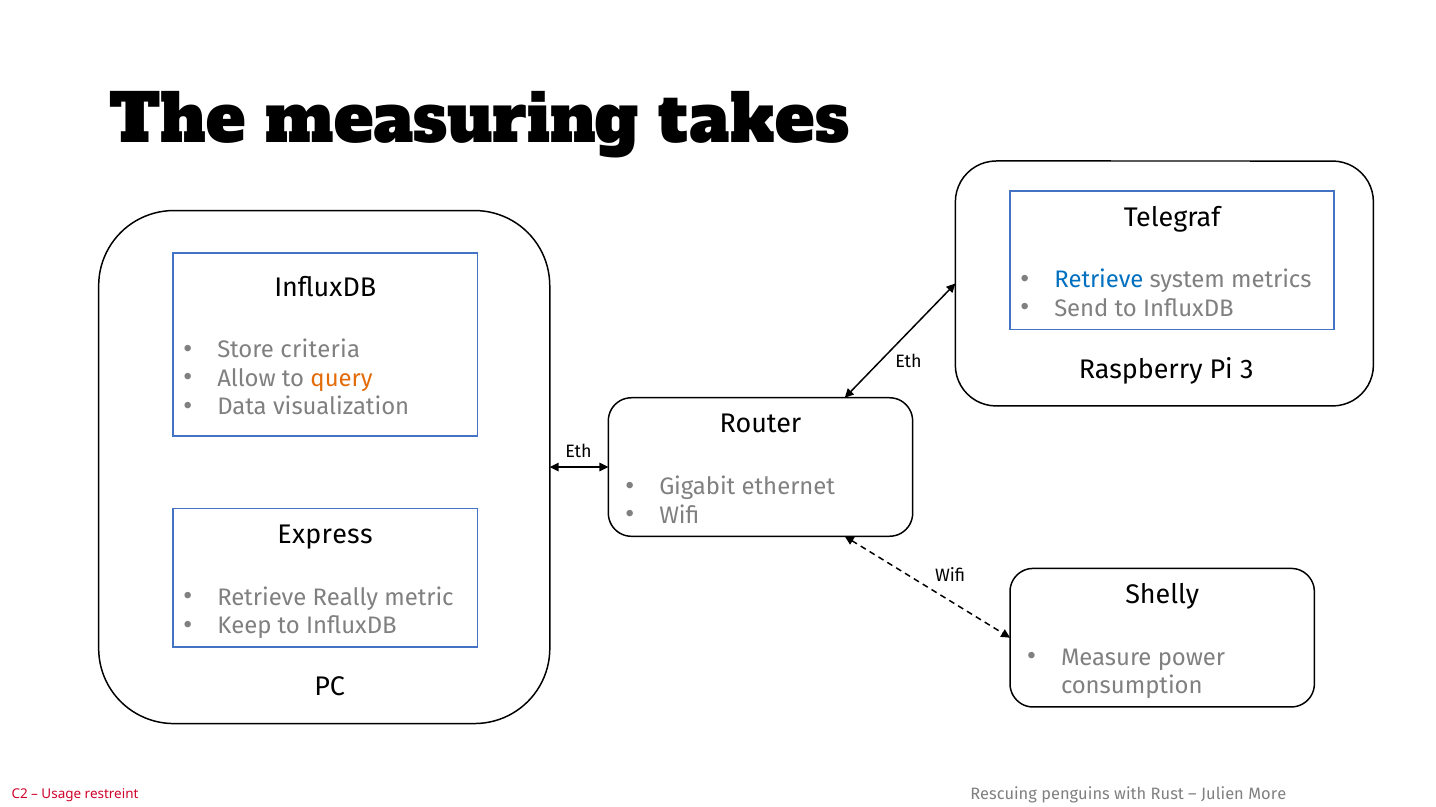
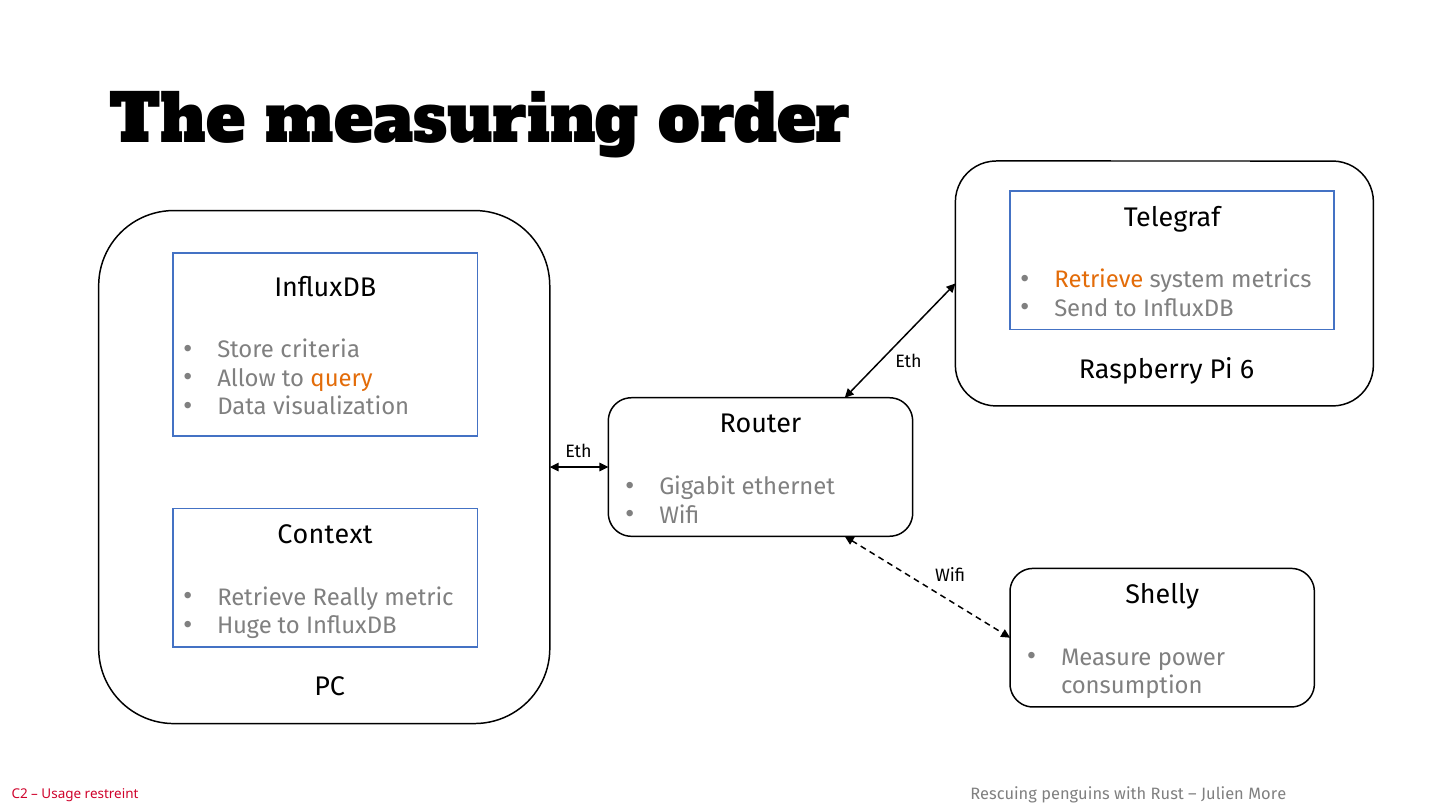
takes: takes -> order (755, 121)
Retrieve colour: blue -> orange (1099, 280)
3: 3 -> 6 (1247, 370)
Express: Express -> Context (325, 535)
Keep: Keep -> Huge (244, 627)
